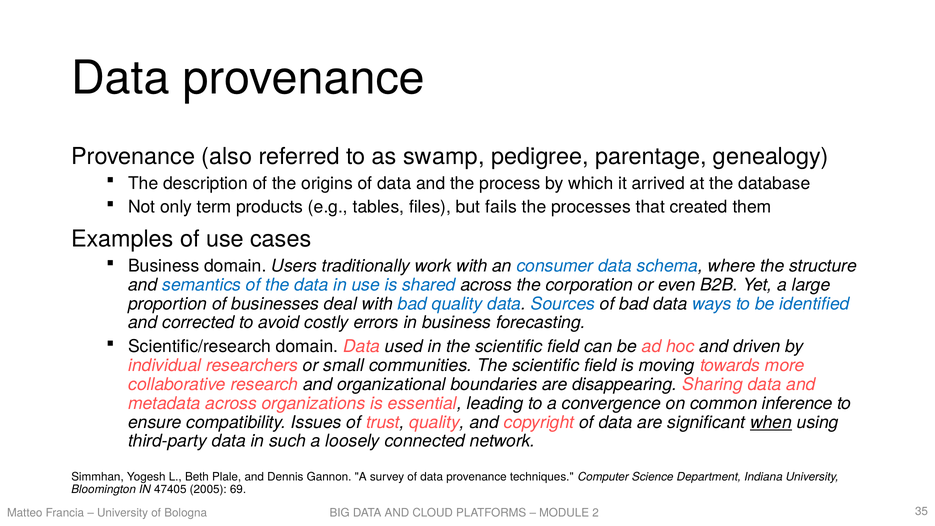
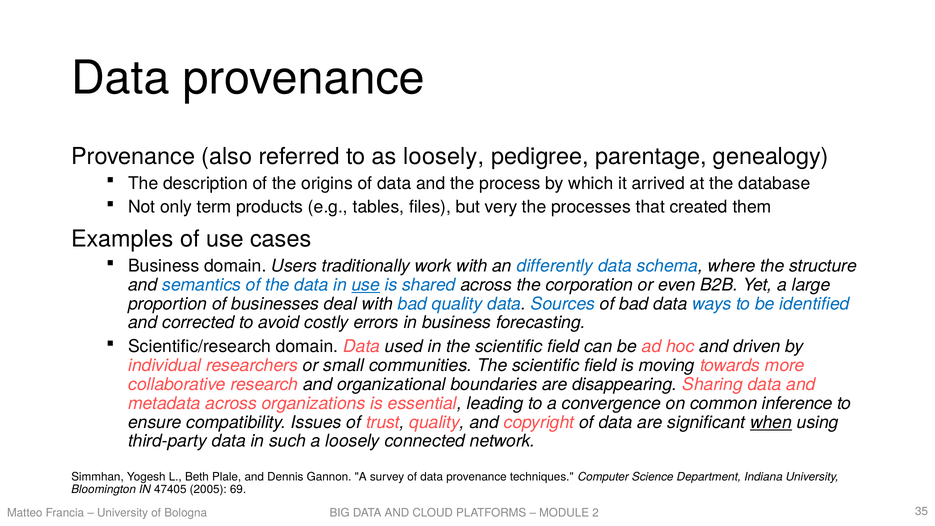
as swamp: swamp -> loosely (444, 156)
fails: fails -> very (501, 207)
consumer: consumer -> differently (555, 266)
use underline: none -> present (366, 285)
